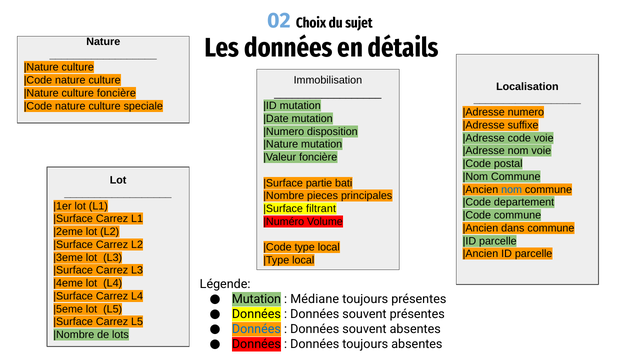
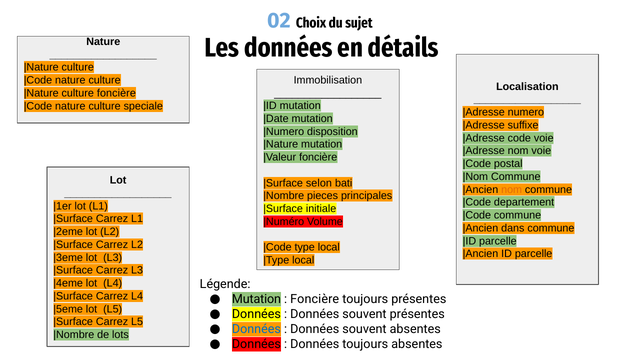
partie: partie -> selon (319, 183)
nom colour: blue -> orange (512, 190)
filtrant: filtrant -> initiale (321, 209)
Médiane: Médiane -> Foncière (315, 300)
